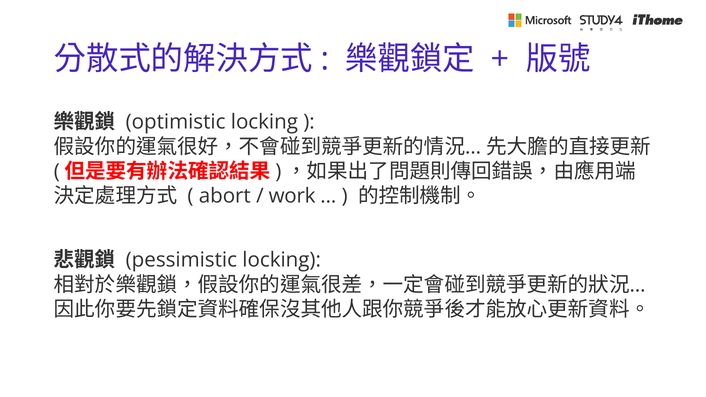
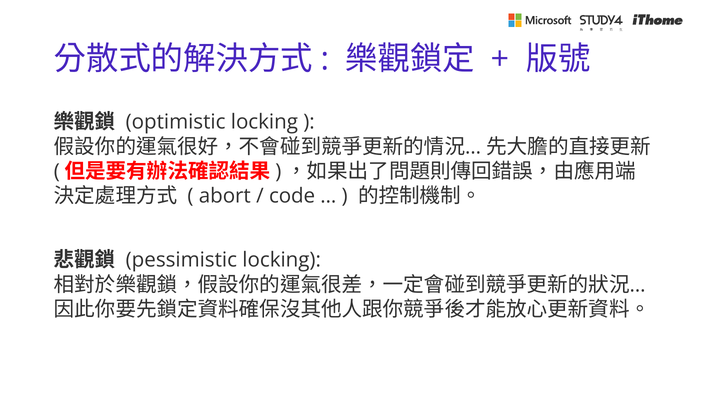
work: work -> code (292, 196)
